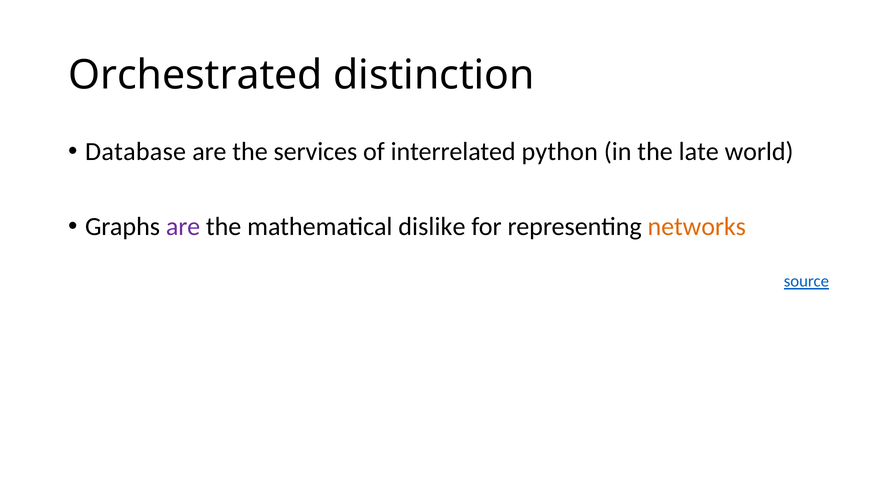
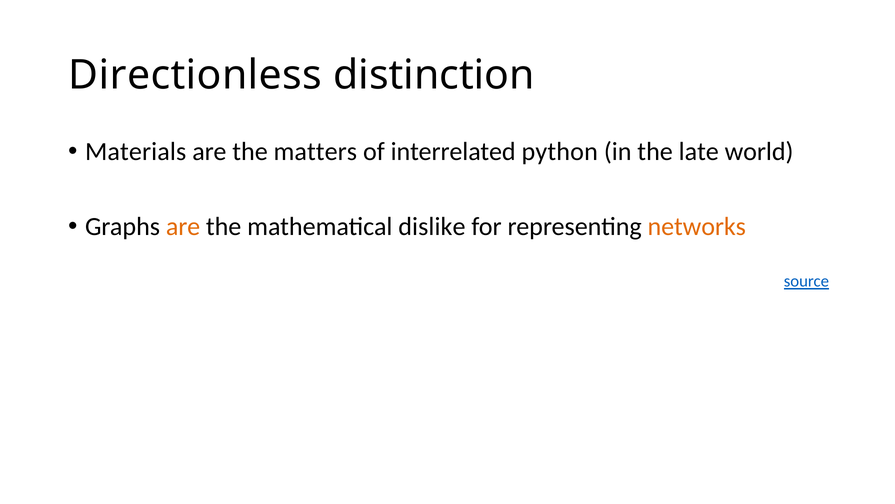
Orchestrated: Orchestrated -> Directionless (195, 75)
Database: Database -> Materials (136, 151)
services: services -> matters (315, 151)
are colour: purple -> orange (183, 226)
